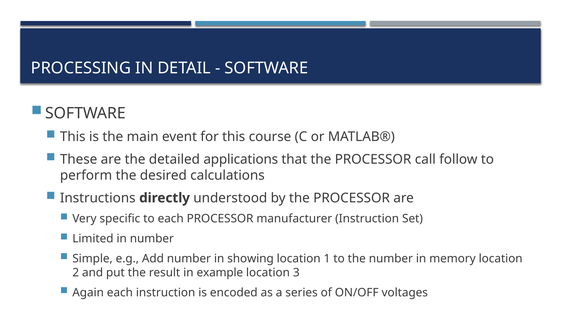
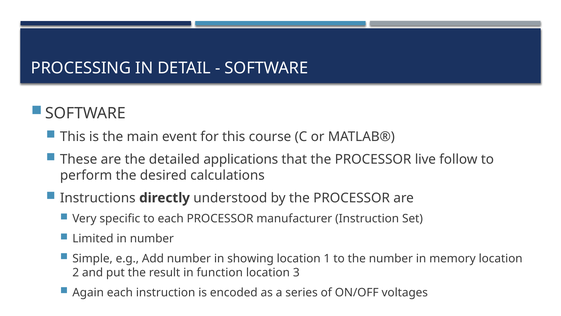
call: call -> live (425, 159)
example: example -> function (220, 272)
